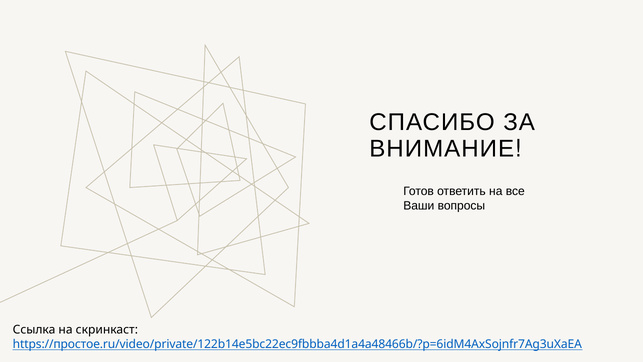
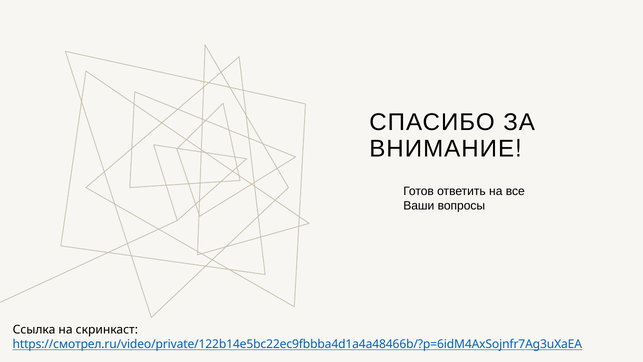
https://простое.ru/video/private/122b14e5bc22ec9fbbba4d1a4a48466b/?p=6idM4AxSojnfr7Ag3uXaEA: https://простое.ru/video/private/122b14e5bc22ec9fbbba4d1a4a48466b/?p=6idM4AxSojnfr7Ag3uXaEA -> https://смотрел.ru/video/private/122b14e5bc22ec9fbbba4d1a4a48466b/?p=6idM4AxSojnfr7Ag3uXaEA (297, 344)
